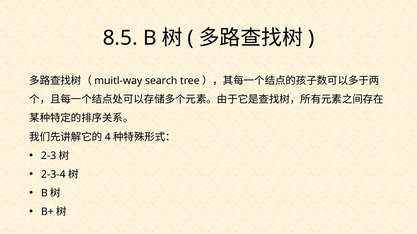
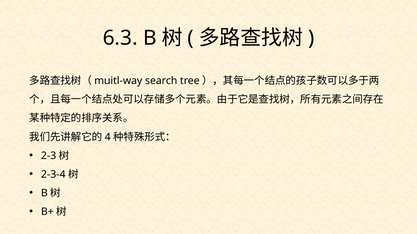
8.5: 8.5 -> 6.3 (120, 38)
